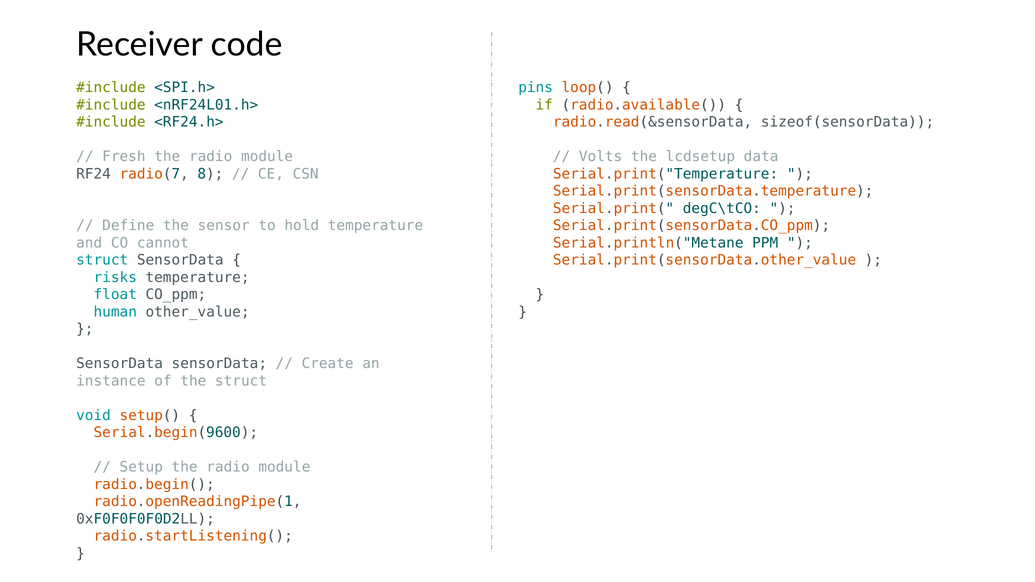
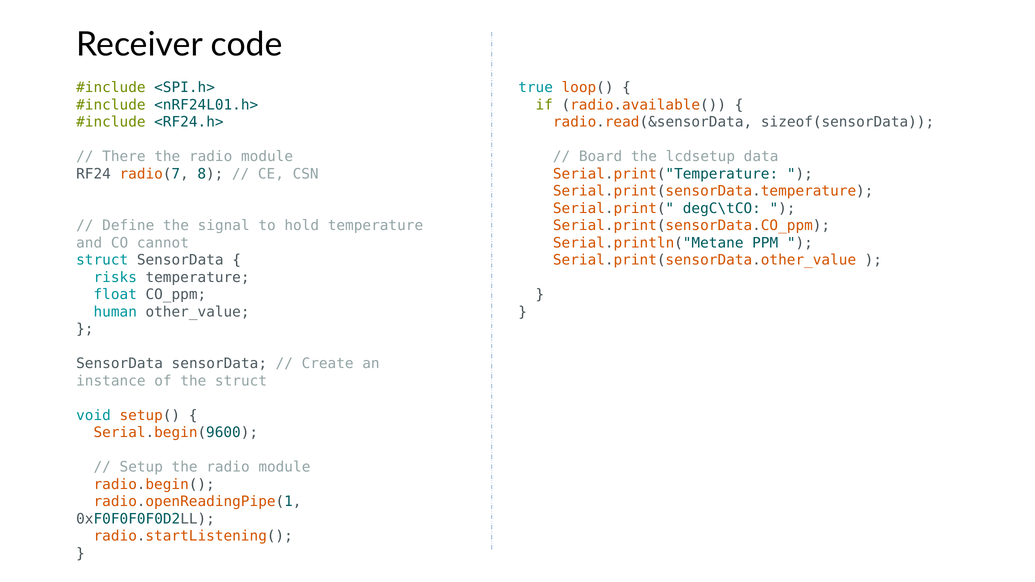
pins: pins -> true (536, 88)
Fresh: Fresh -> There (124, 157)
Volts: Volts -> Board (601, 157)
sensor: sensor -> signal (224, 226)
